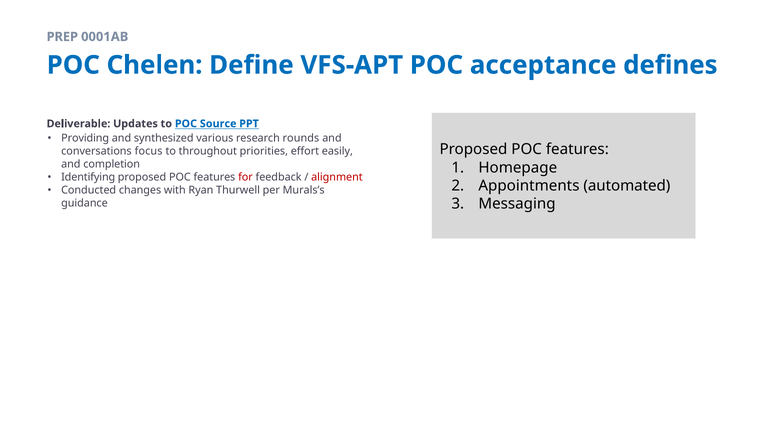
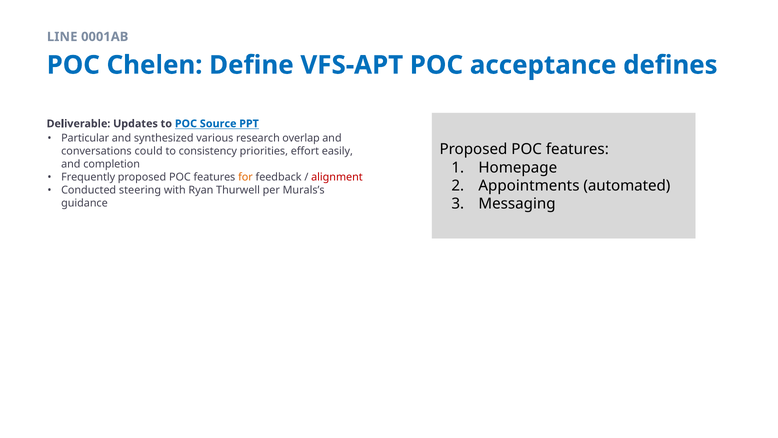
PREP: PREP -> LINE (62, 37)
Providing: Providing -> Particular (85, 138)
rounds: rounds -> overlap (301, 138)
focus: focus -> could (149, 151)
throughout: throughout -> consistency (208, 151)
Identifying: Identifying -> Frequently (88, 177)
for colour: red -> orange (245, 177)
changes: changes -> steering (140, 190)
